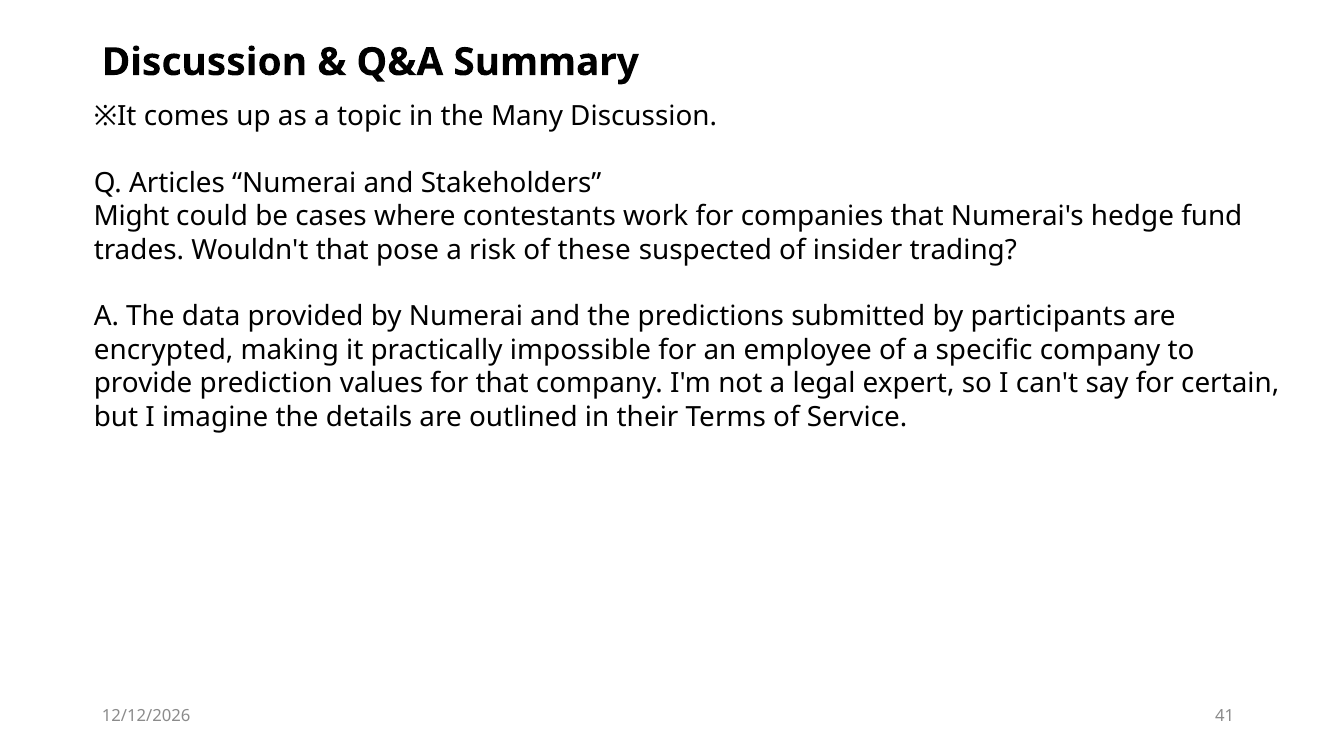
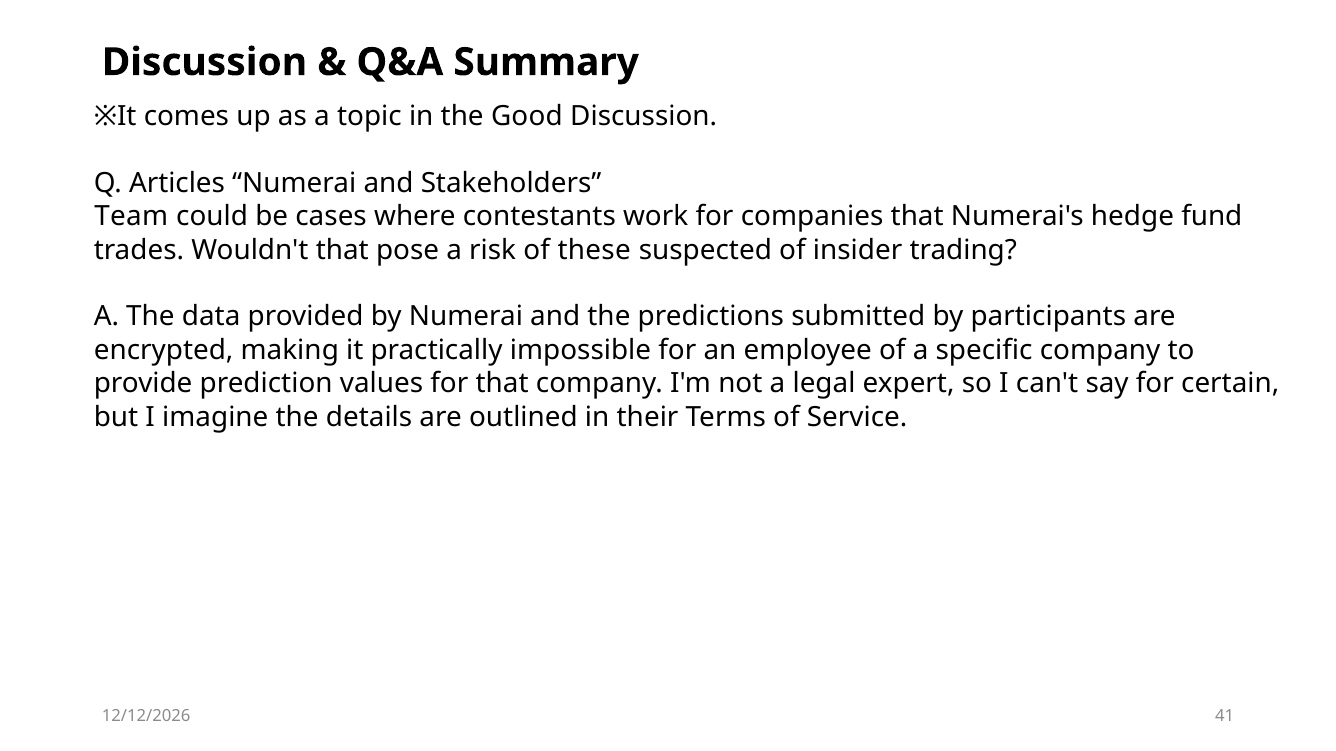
Many: Many -> Good (527, 116)
Might: Might -> Team (131, 217)
